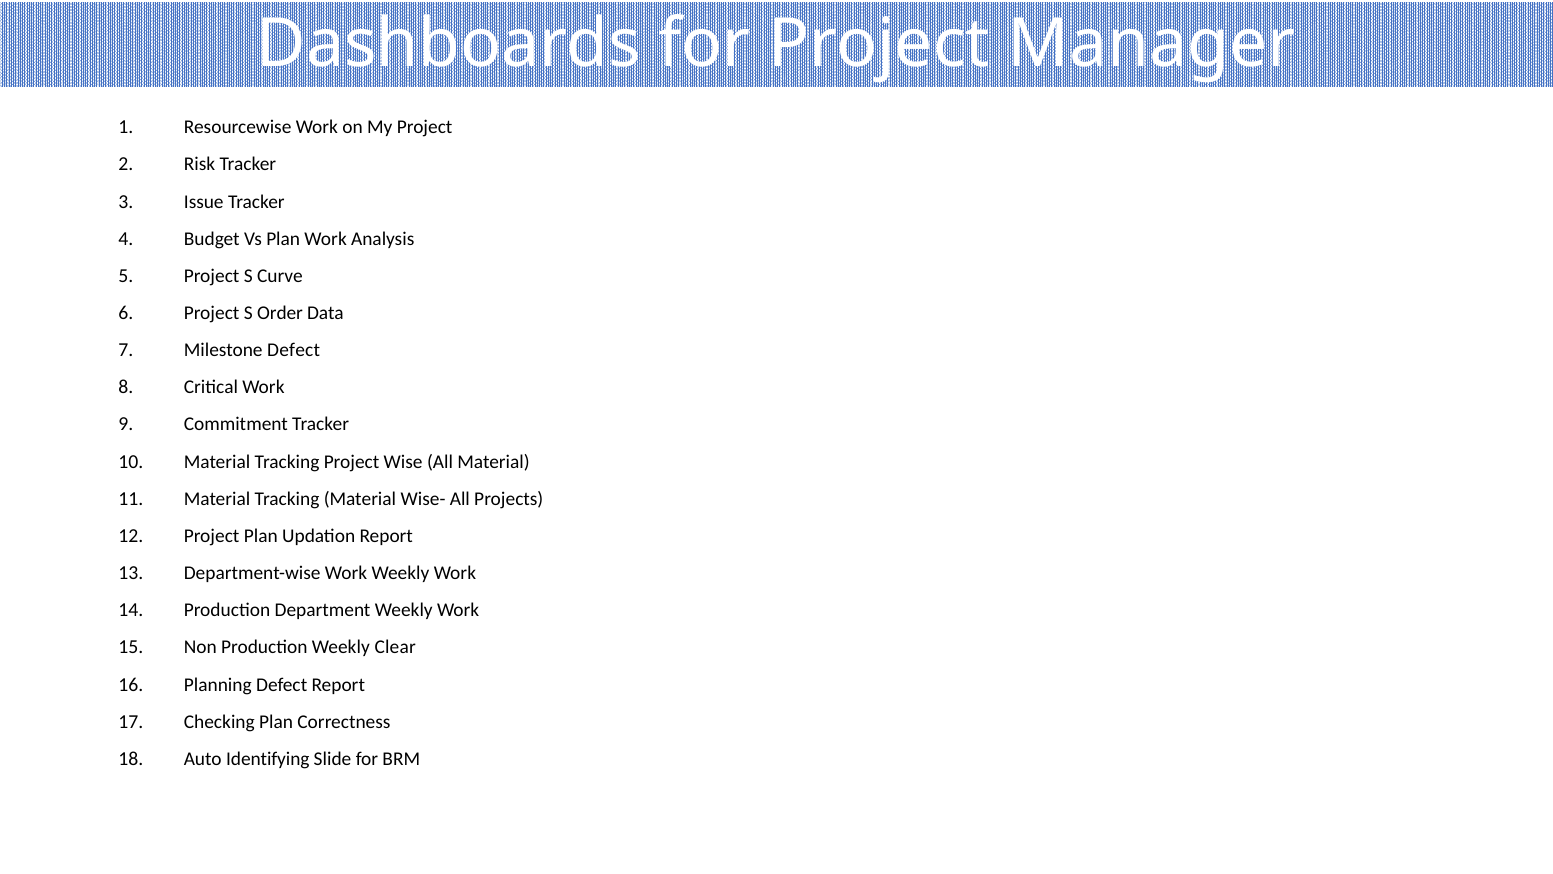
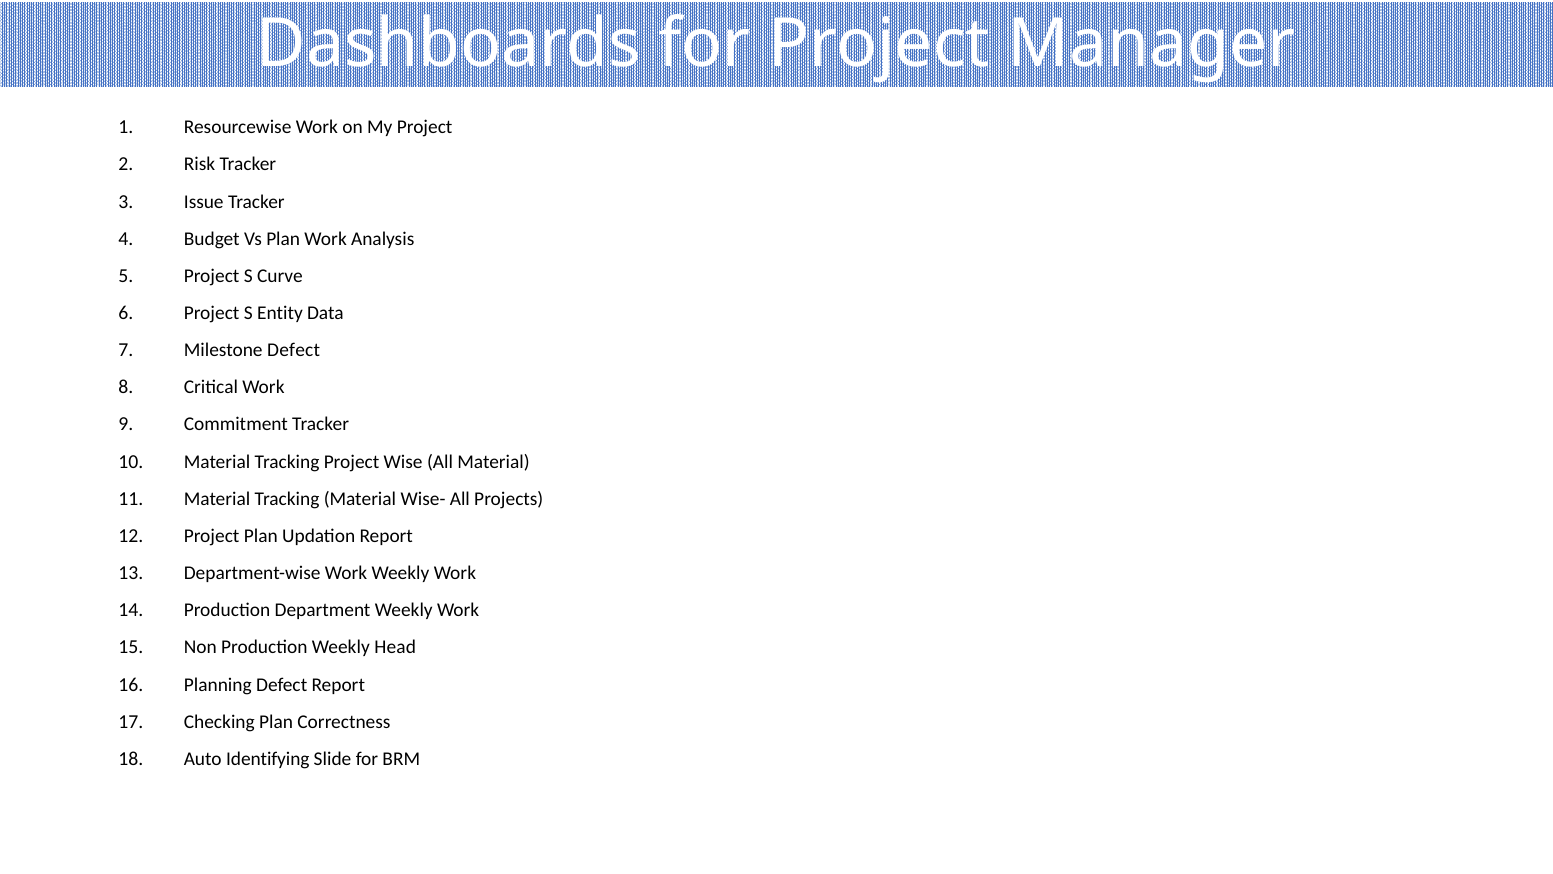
Order: Order -> Entity (280, 313)
Clear: Clear -> Head (395, 647)
